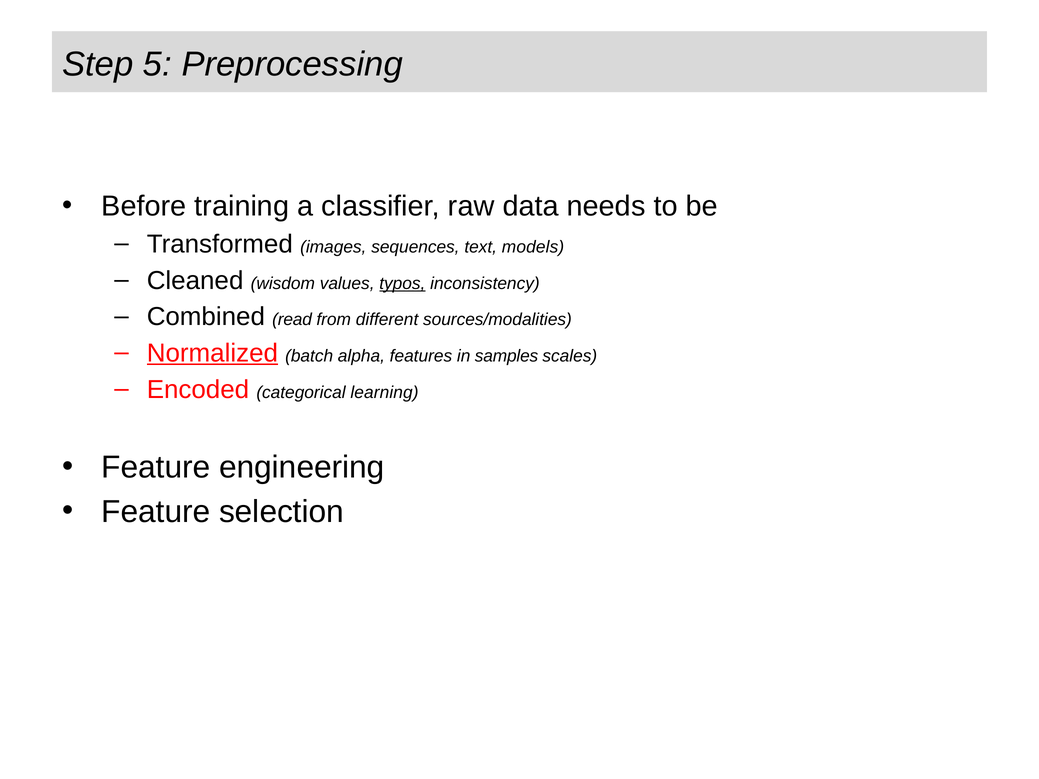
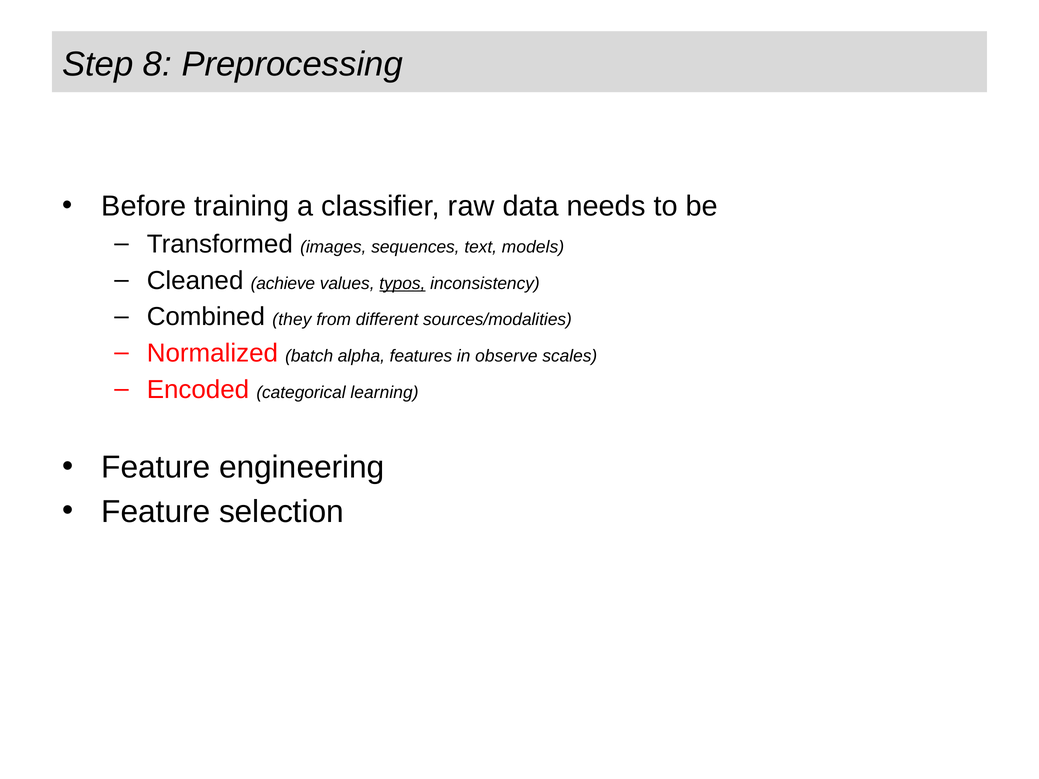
5: 5 -> 8 (157, 64)
wisdom: wisdom -> achieve (283, 283)
read: read -> they (292, 320)
Normalized underline: present -> none (212, 353)
samples: samples -> observe (506, 356)
